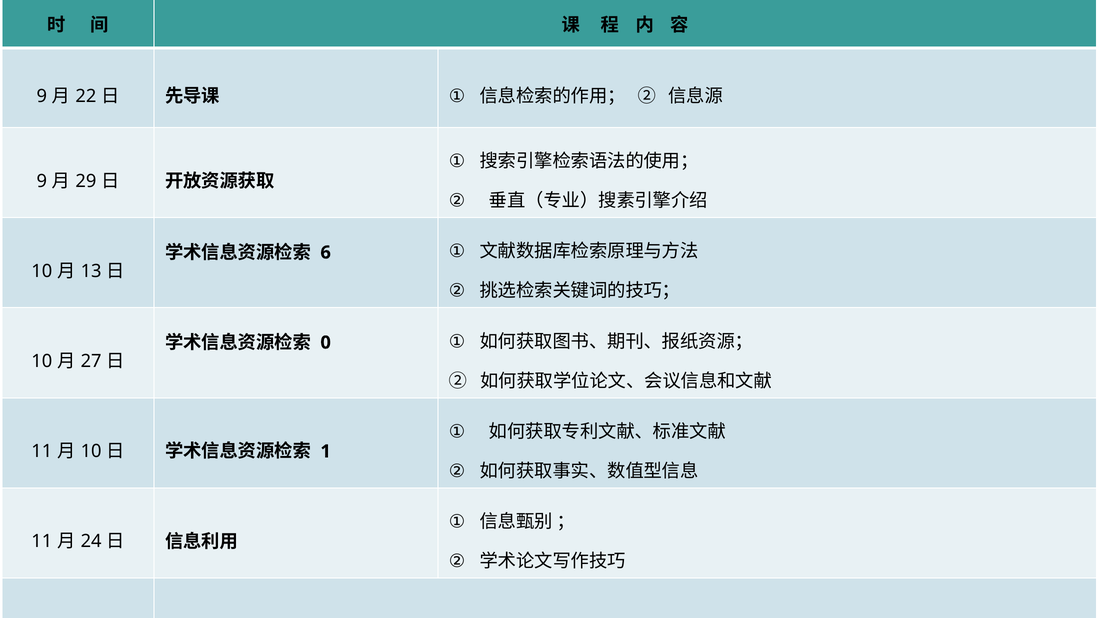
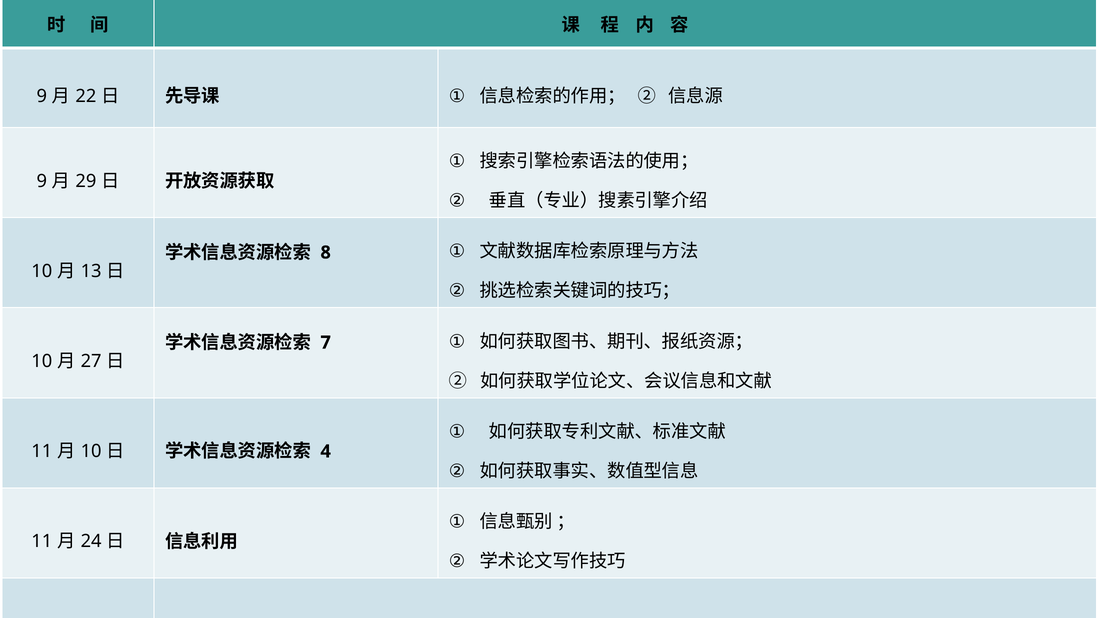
6: 6 -> 8 (326, 252)
0: 0 -> 7 (326, 342)
1: 1 -> 4 (326, 451)
